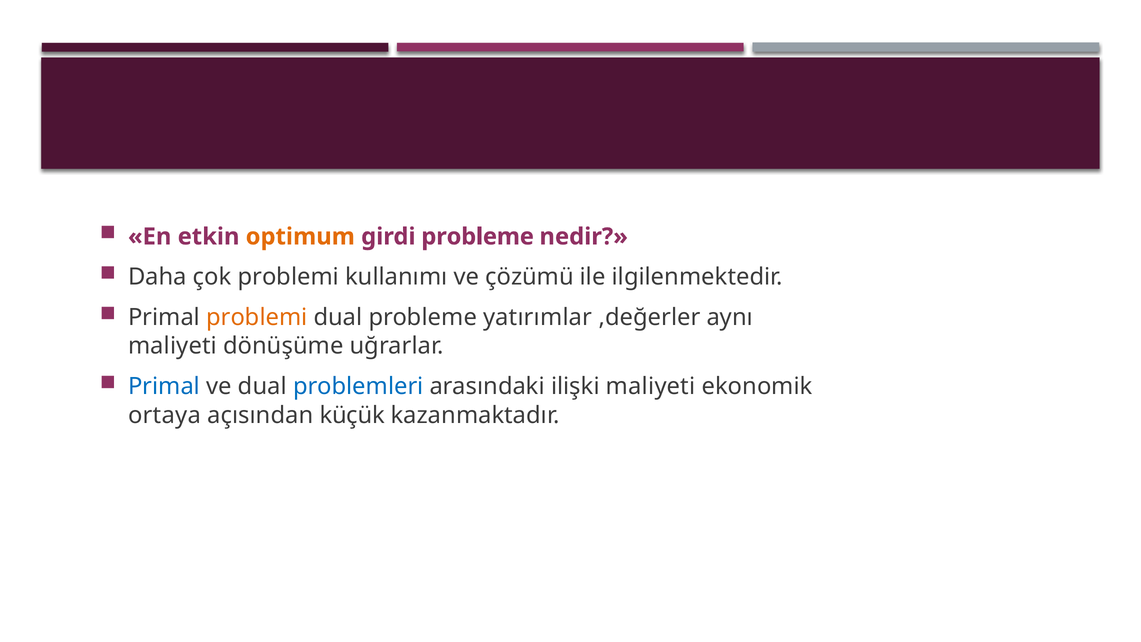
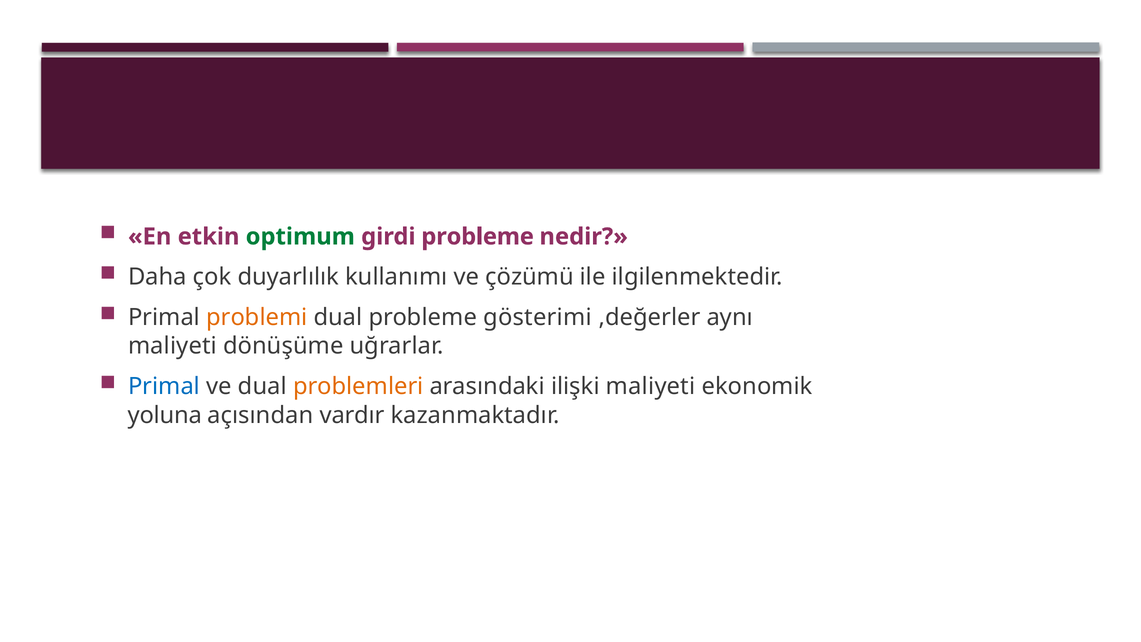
optimum colour: orange -> green (300, 237)
çok problemi: problemi -> duyarlılık (288, 277)
yatırımlar: yatırımlar -> gösterimi (538, 317)
problemleri colour: blue -> orange (358, 386)
ortaya: ortaya -> yoluna (165, 415)
küçük: küçük -> vardır (352, 415)
